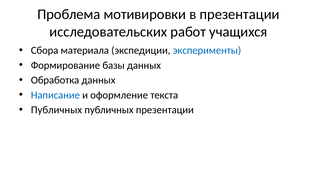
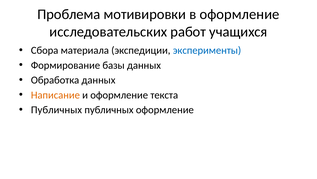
в презентации: презентации -> оформление (240, 14)
Написание colour: blue -> orange (55, 95)
публичных презентации: презентации -> оформление (165, 109)
